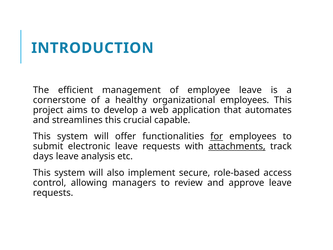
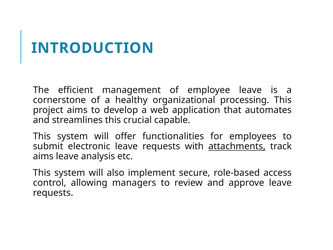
organizational employees: employees -> processing (245, 100)
for underline: present -> none (217, 136)
days: days -> aims (43, 156)
